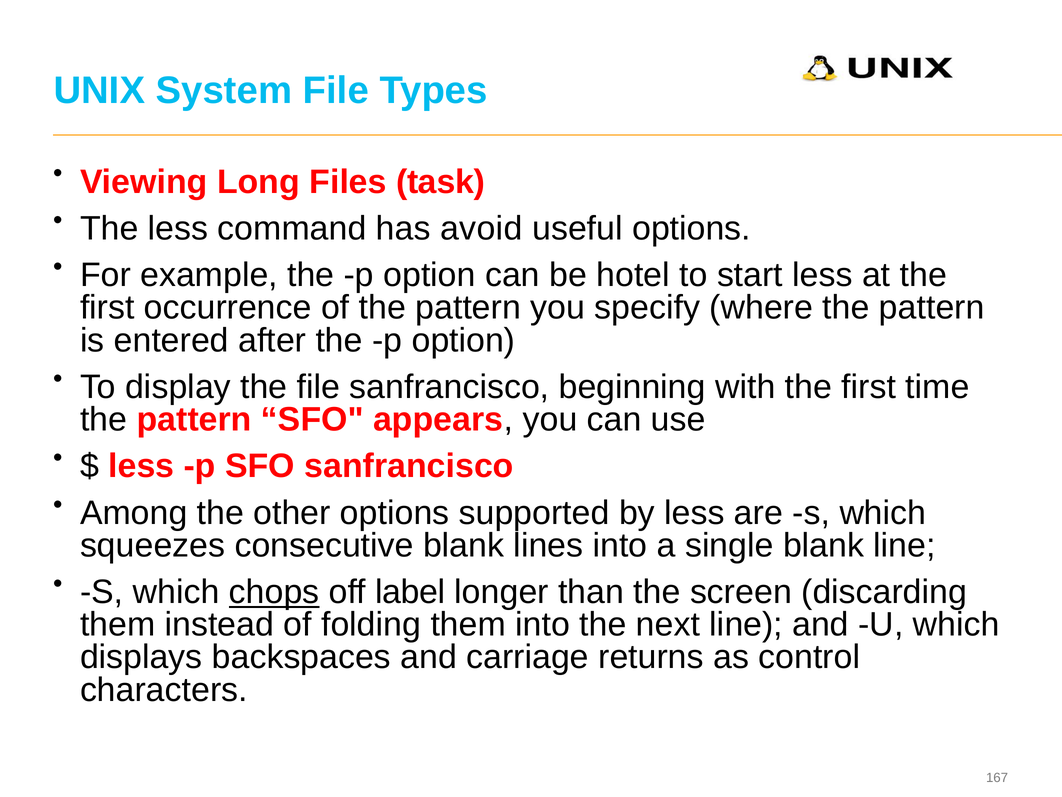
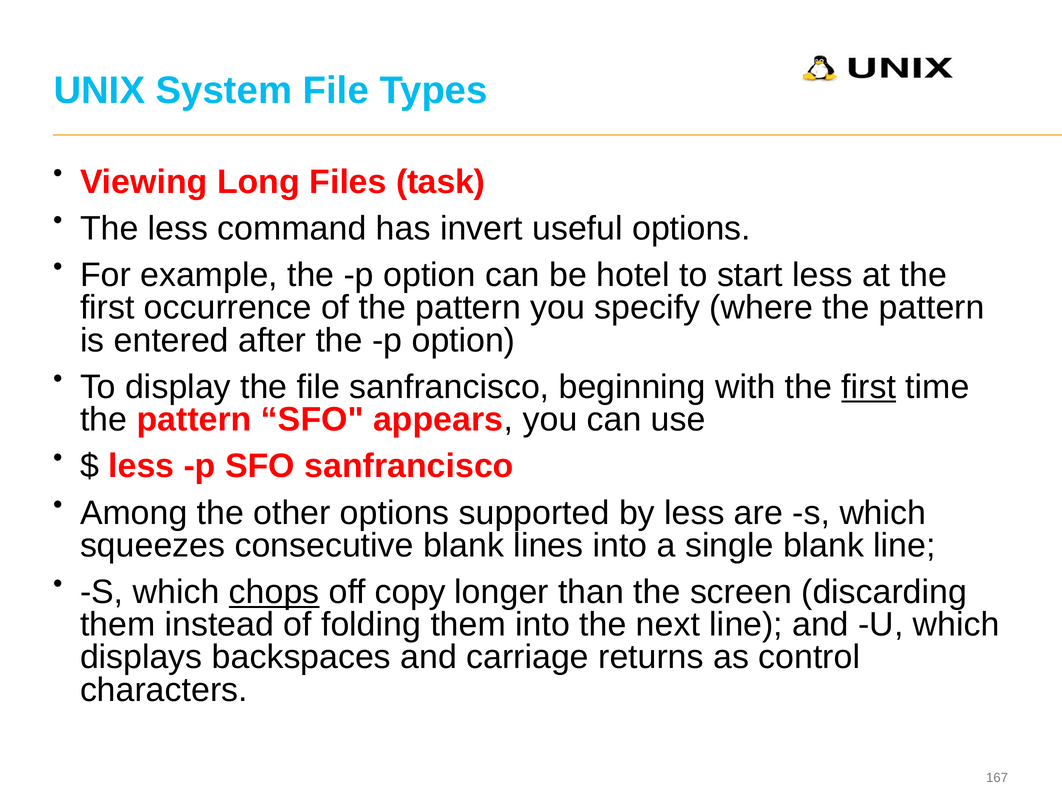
avoid: avoid -> invert (481, 228)
first underline: none -> present (869, 387)
label: label -> copy (410, 592)
